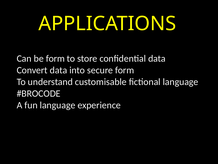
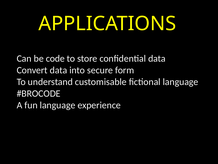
be form: form -> code (55, 58)
